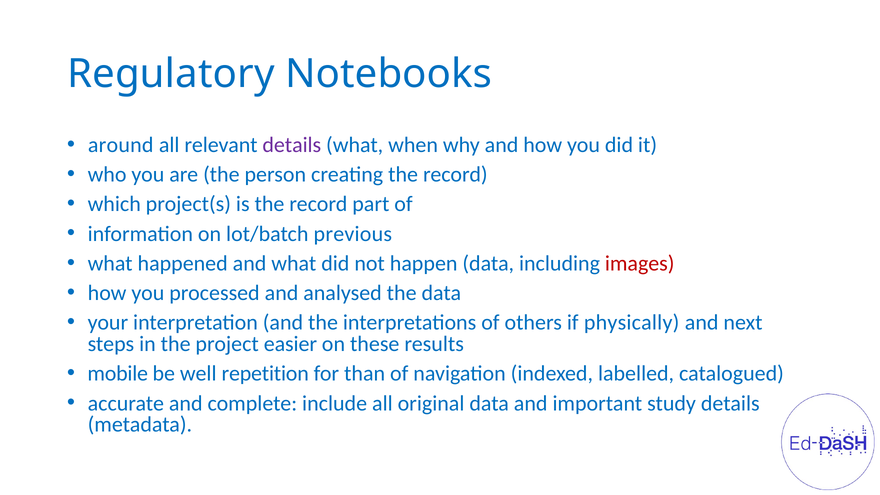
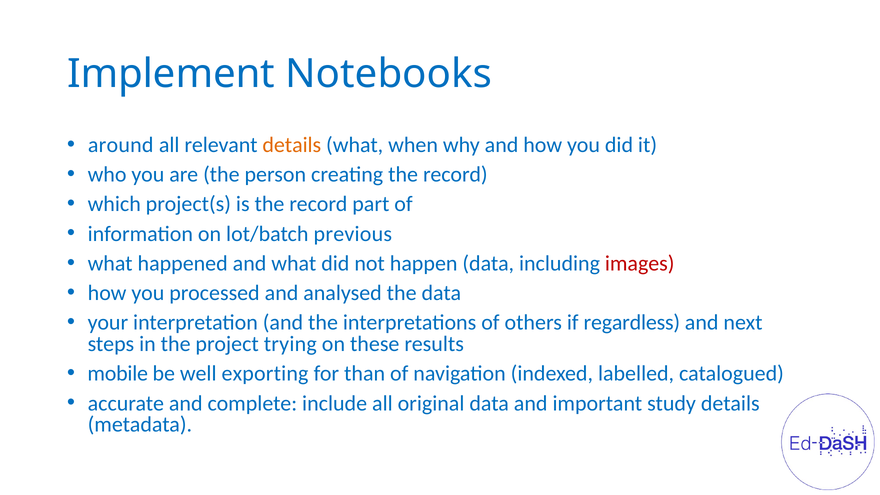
Regulatory: Regulatory -> Implement (171, 74)
details colour: purple -> orange (292, 145)
physically: physically -> regardless (632, 323)
easier: easier -> trying (290, 344)
repetition: repetition -> exporting (265, 374)
